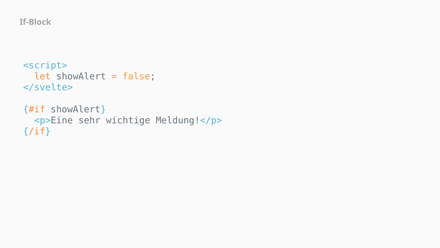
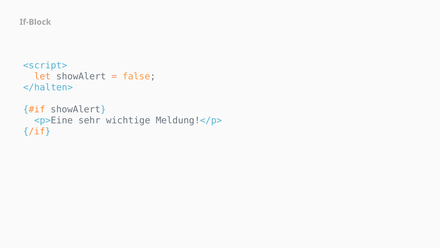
</svelte>: </svelte> -> </halten> (48, 87)
